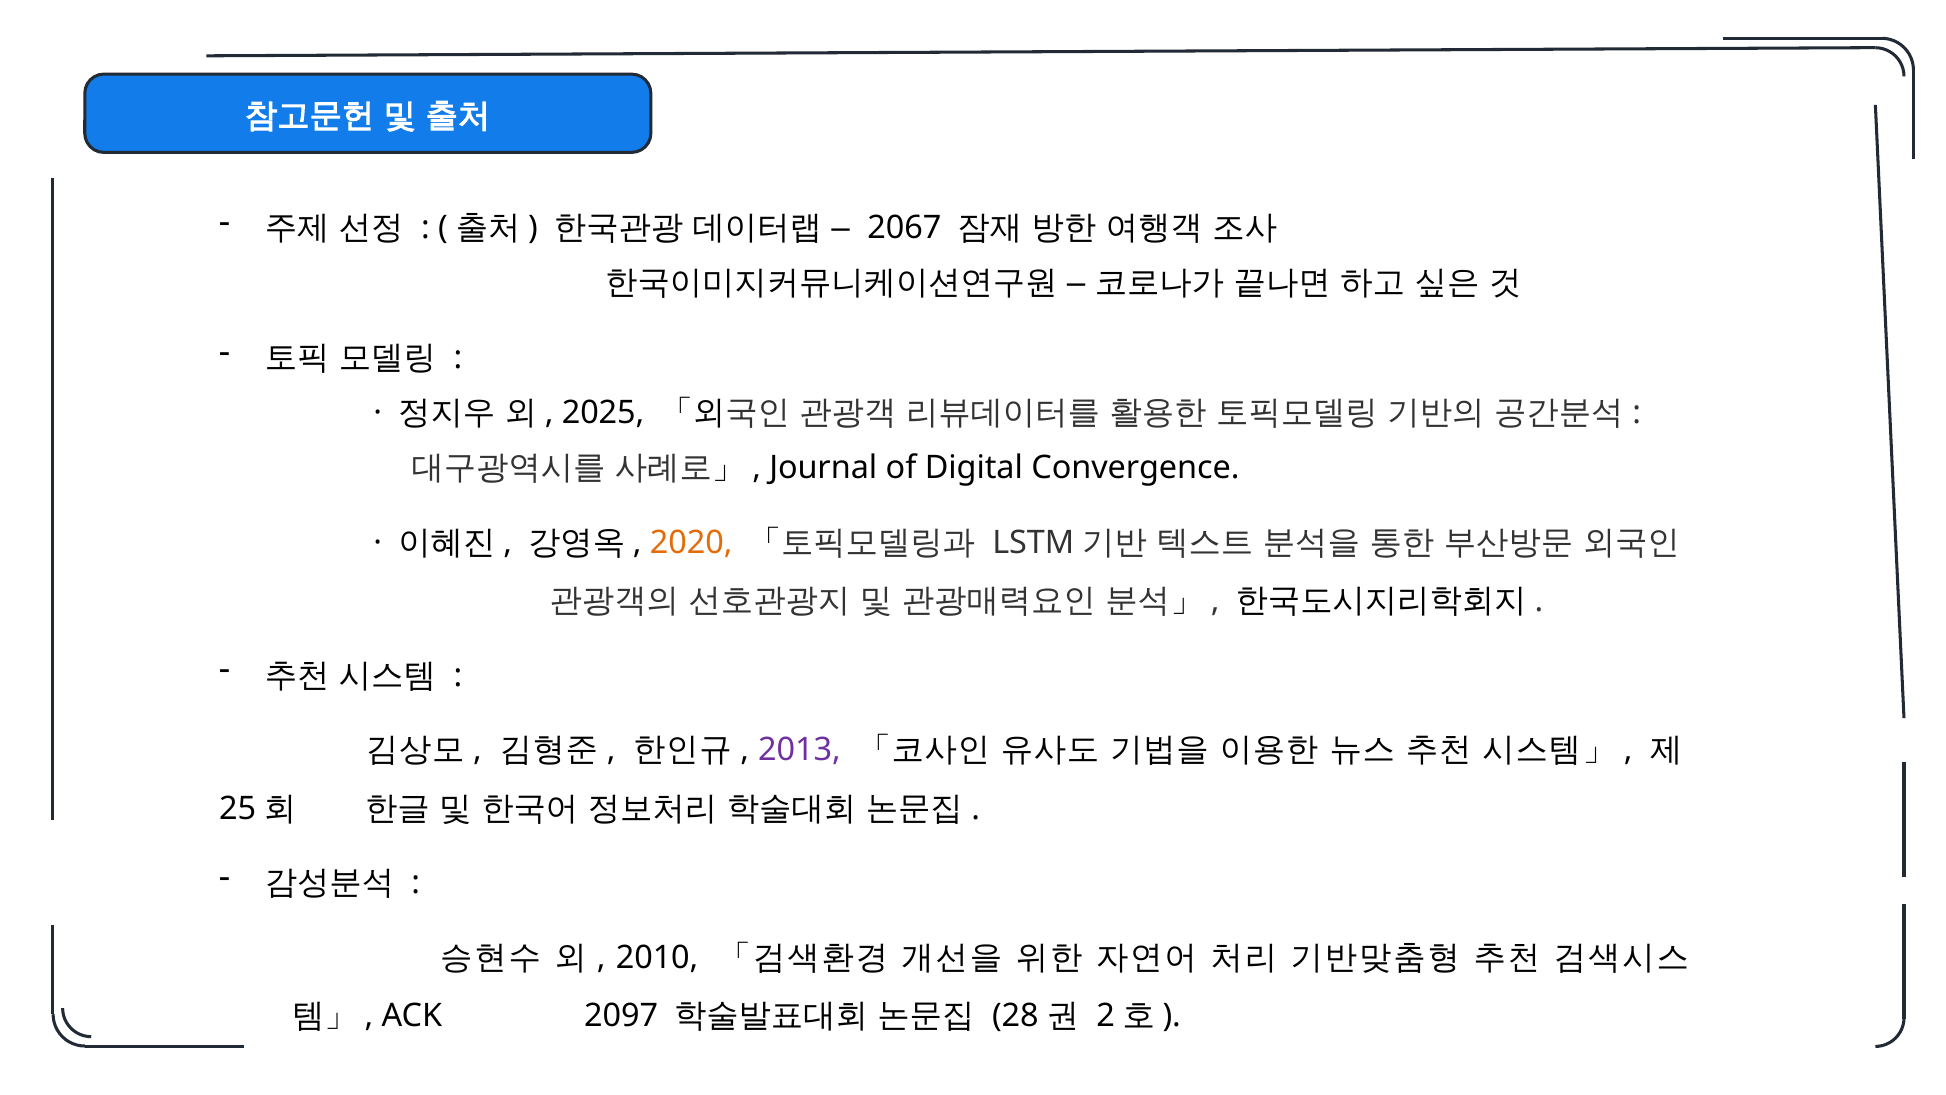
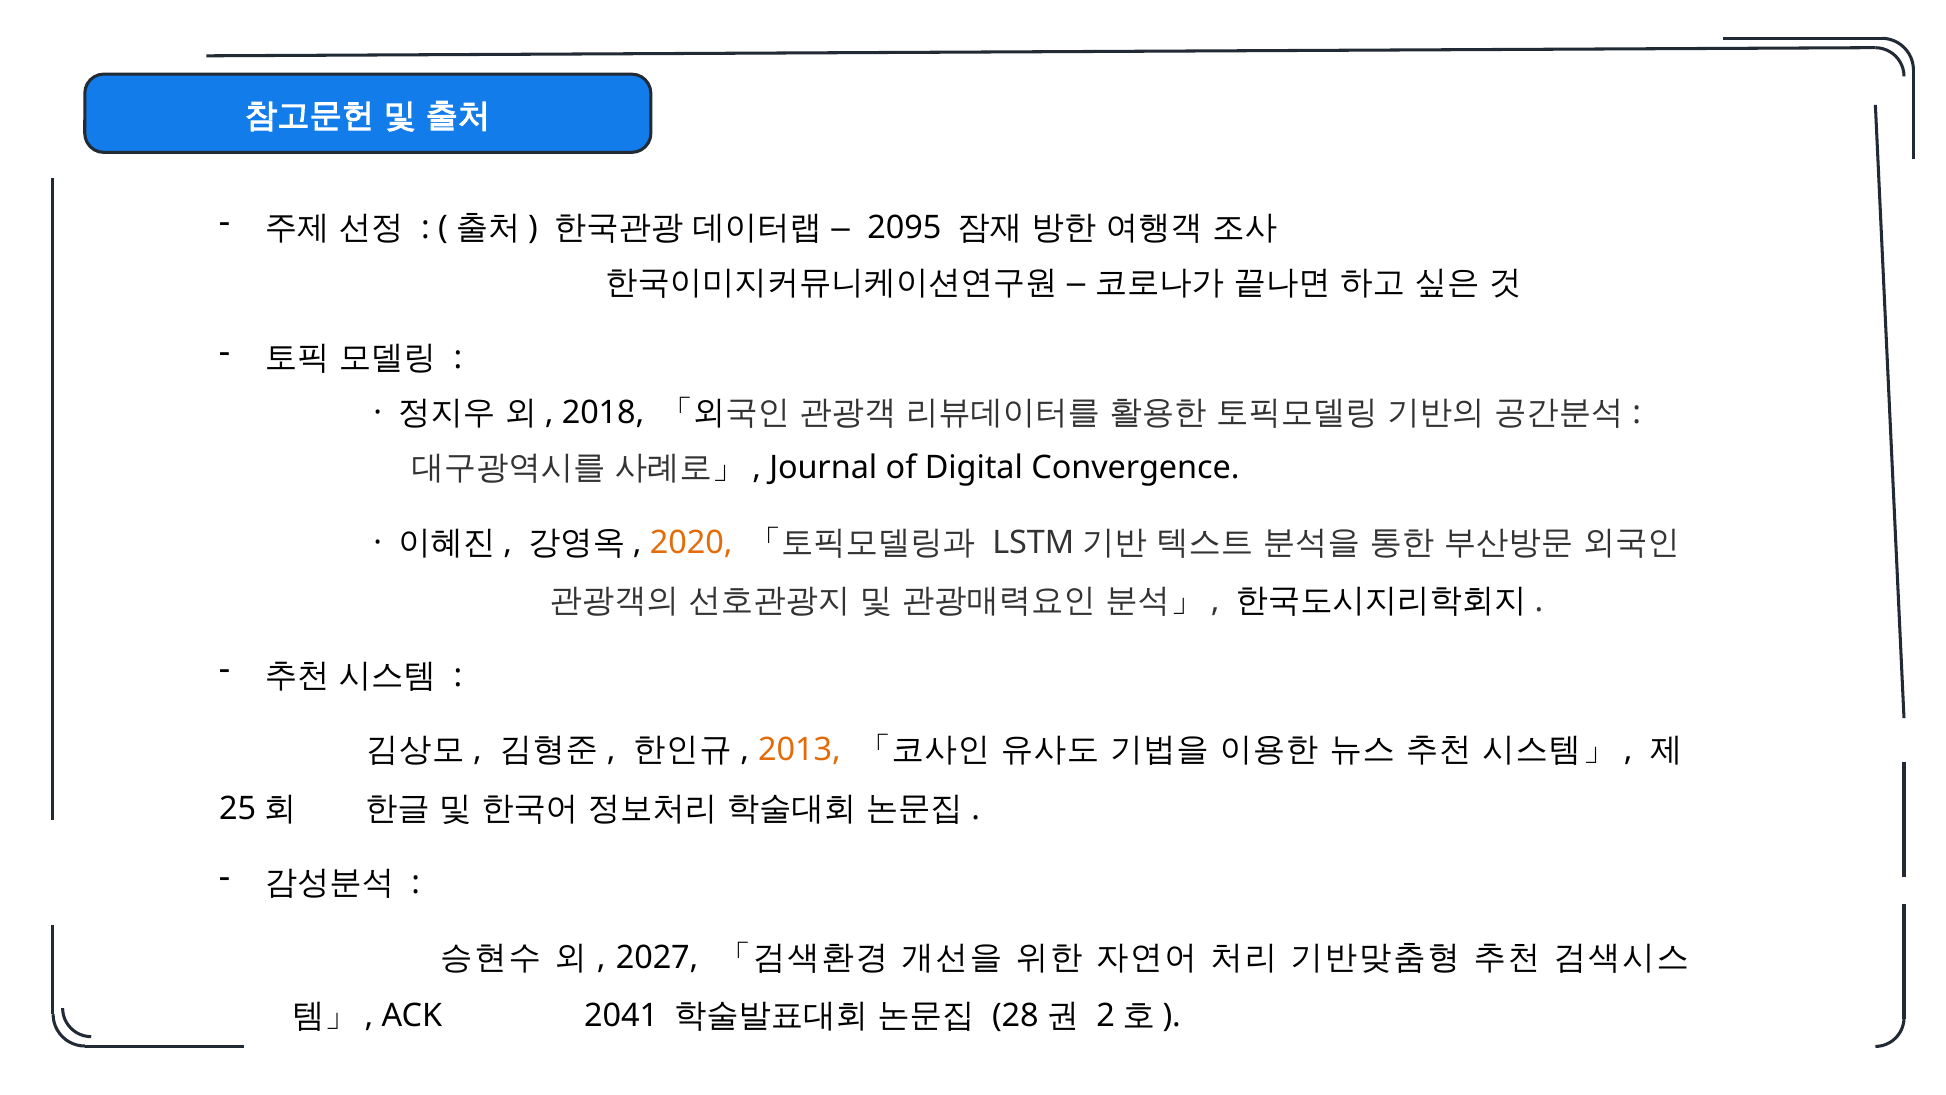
2067: 2067 -> 2095 (904, 228)
2025: 2025 -> 2018 (603, 413)
2013 colour: purple -> orange (799, 750)
2010: 2010 -> 2027 (657, 957)
2097: 2097 -> 2041 (621, 1015)
